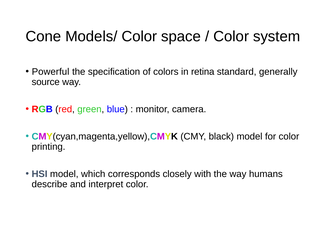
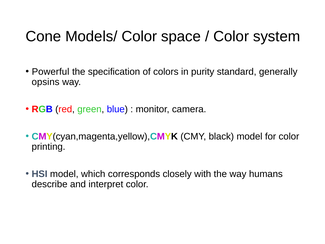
retina: retina -> purity (203, 72)
source: source -> opsins (46, 82)
